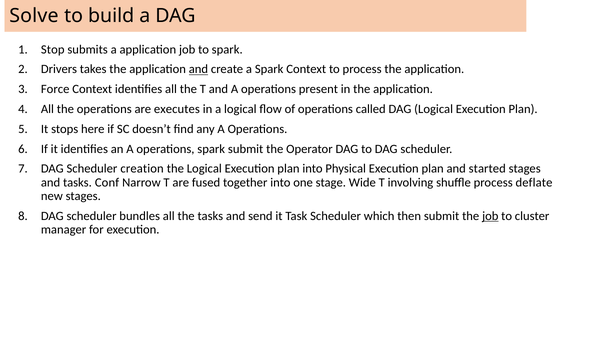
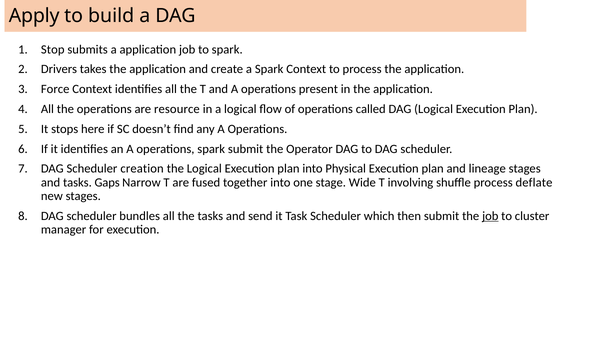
Solve: Solve -> Apply (34, 16)
and underline: present -> none (198, 69)
executes: executes -> resource (177, 109)
started: started -> lineage (487, 169)
Conf: Conf -> Gaps (107, 183)
